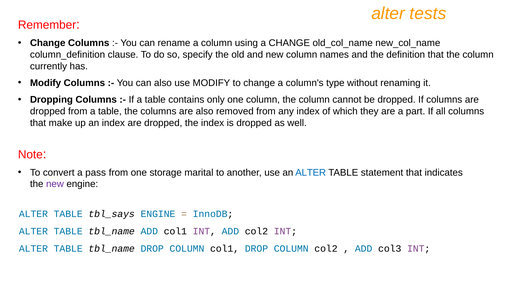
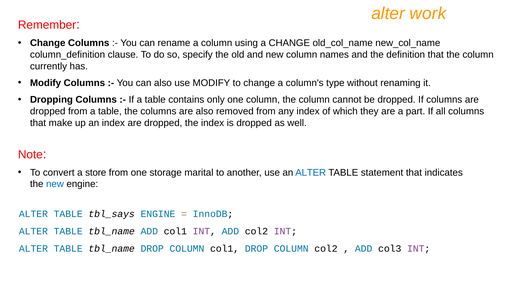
tests: tests -> work (428, 13)
pass: pass -> store (96, 172)
new colour: purple -> blue (55, 184)
